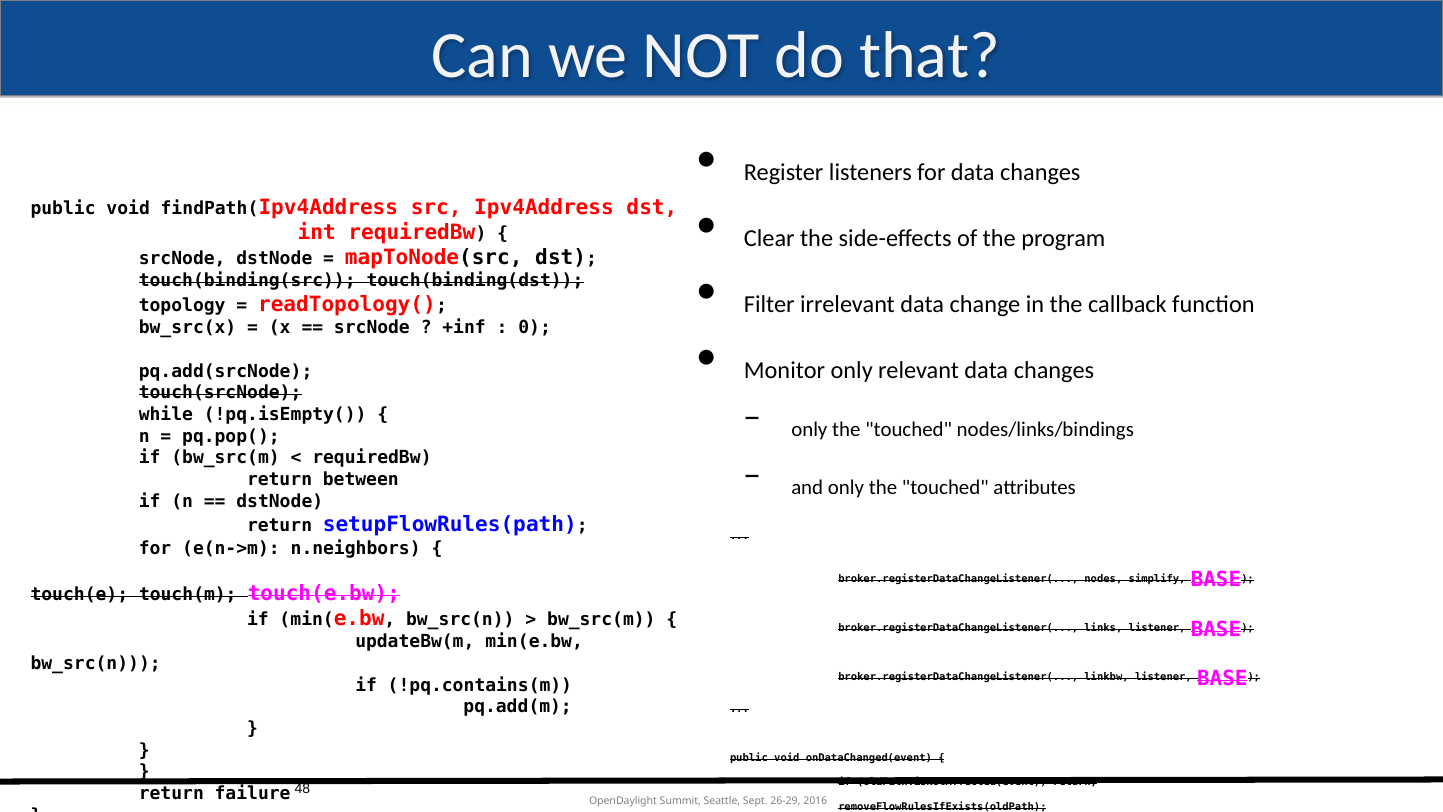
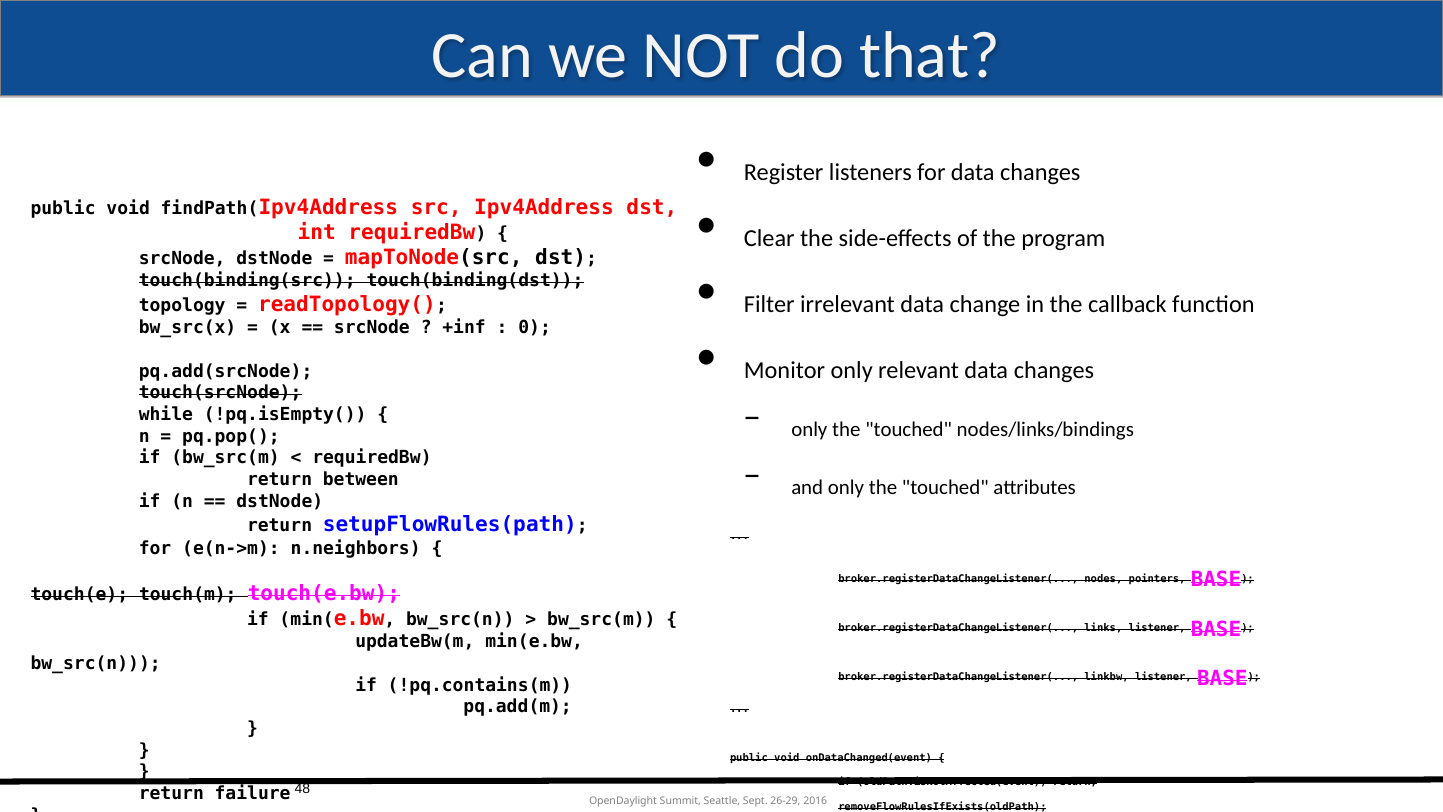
simplify: simplify -> pointers (1157, 579)
